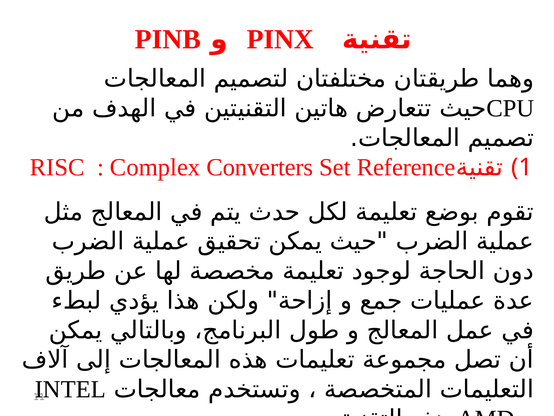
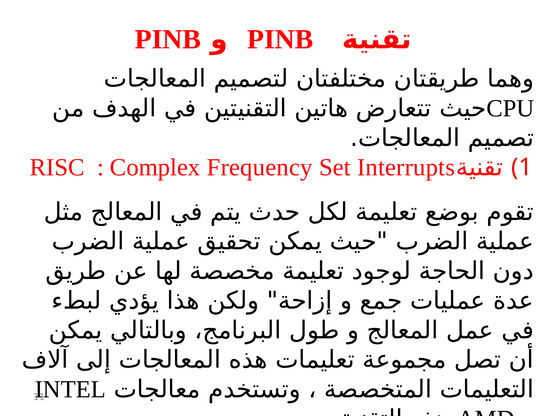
PINX: PINX -> PINB (280, 39)
Converters: Converters -> Frequency (260, 167)
Reference: Reference -> Interrupts (406, 167)
